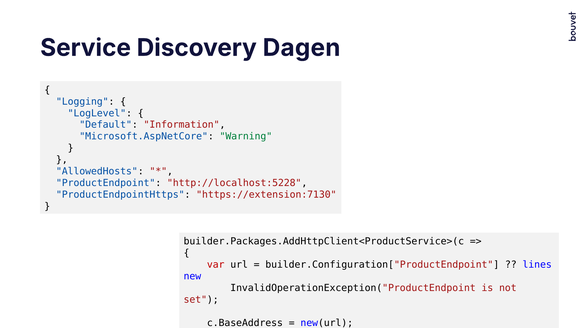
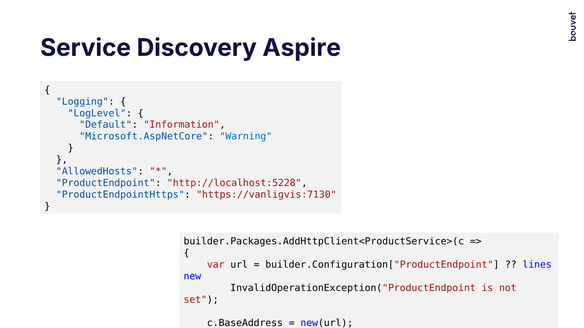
Dagen: Dagen -> Aspire (302, 48)
Warning colour: green -> blue (246, 137)
https://extension:7130: https://extension:7130 -> https://vanligvis:7130 (266, 195)
